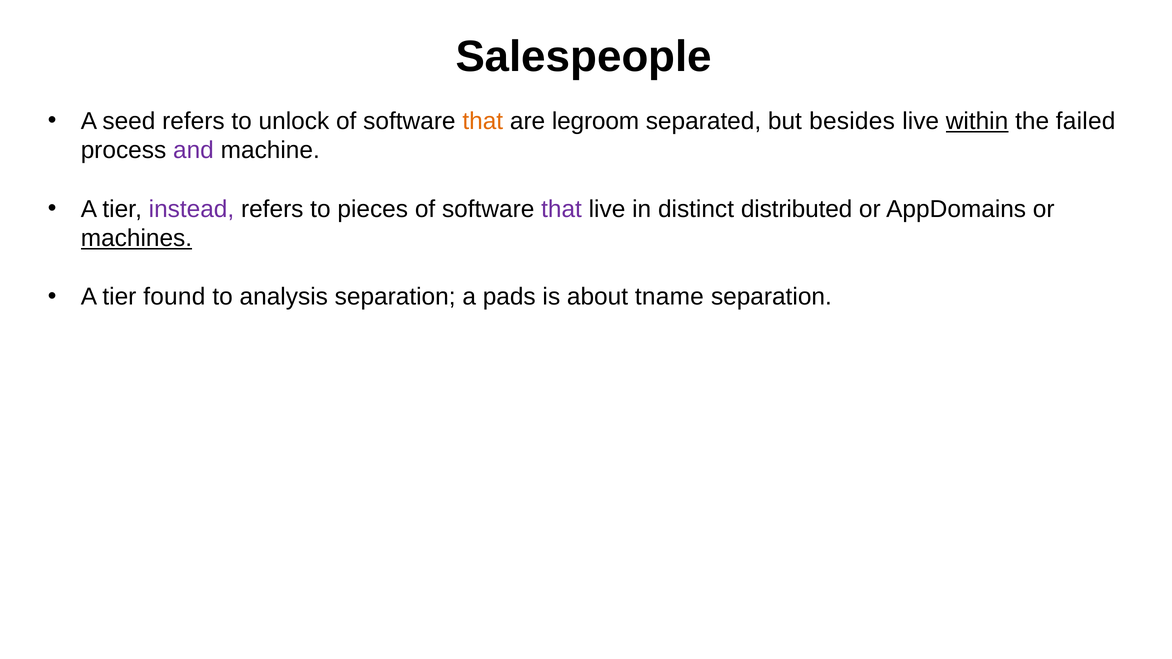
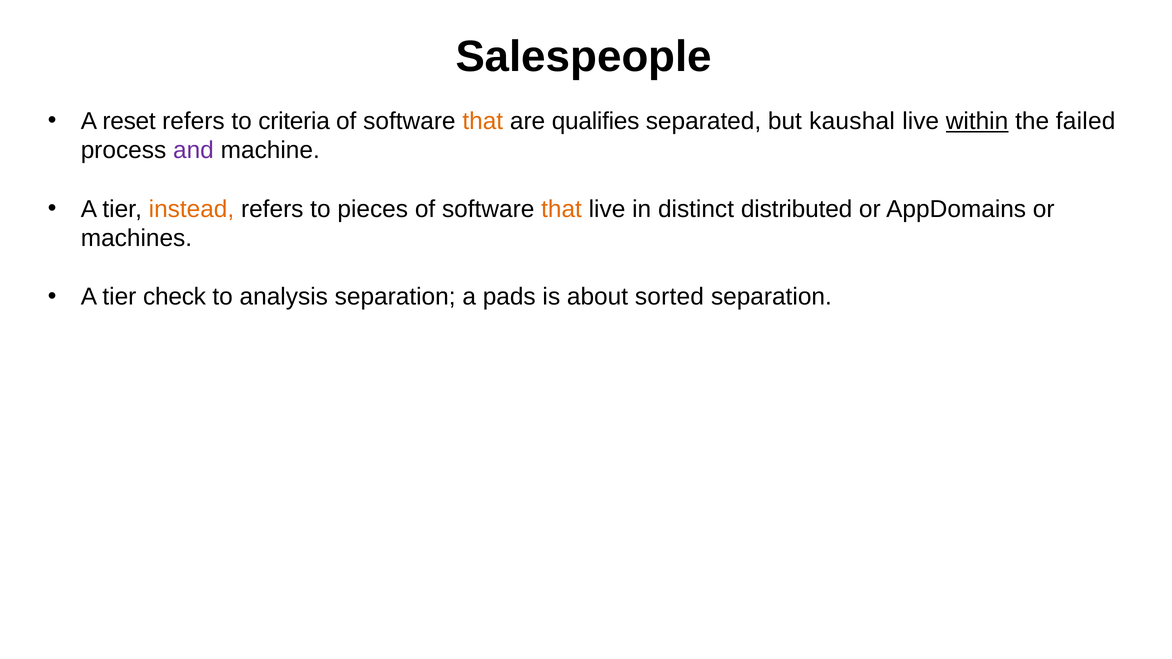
seed: seed -> reset (129, 121)
unlock: unlock -> criteria (294, 121)
legroom: legroom -> qualifies (596, 121)
besides: besides -> kaushal (852, 121)
instead colour: purple -> orange (191, 209)
that colour: purple -> orange (562, 209)
machines underline: present -> none (136, 238)
found: found -> check (175, 297)
tname: tname -> sorted (669, 297)
